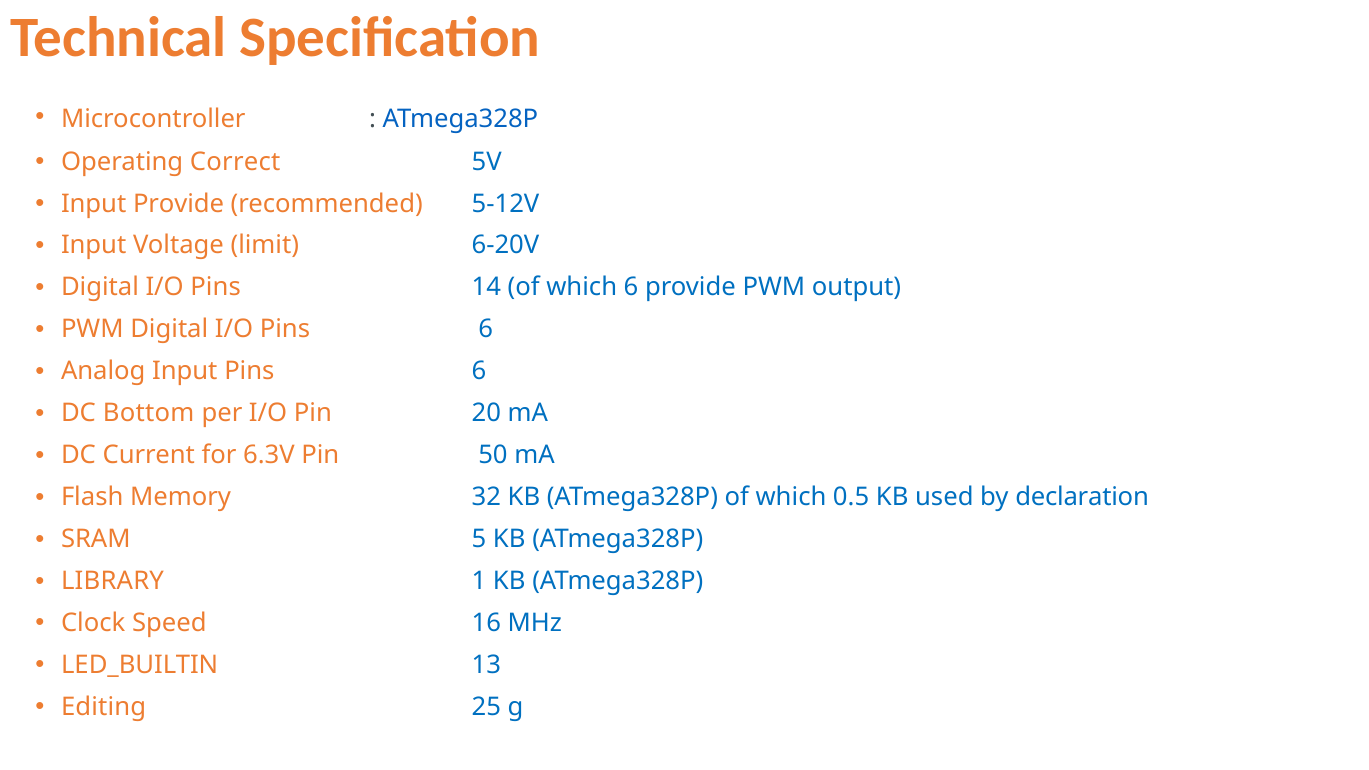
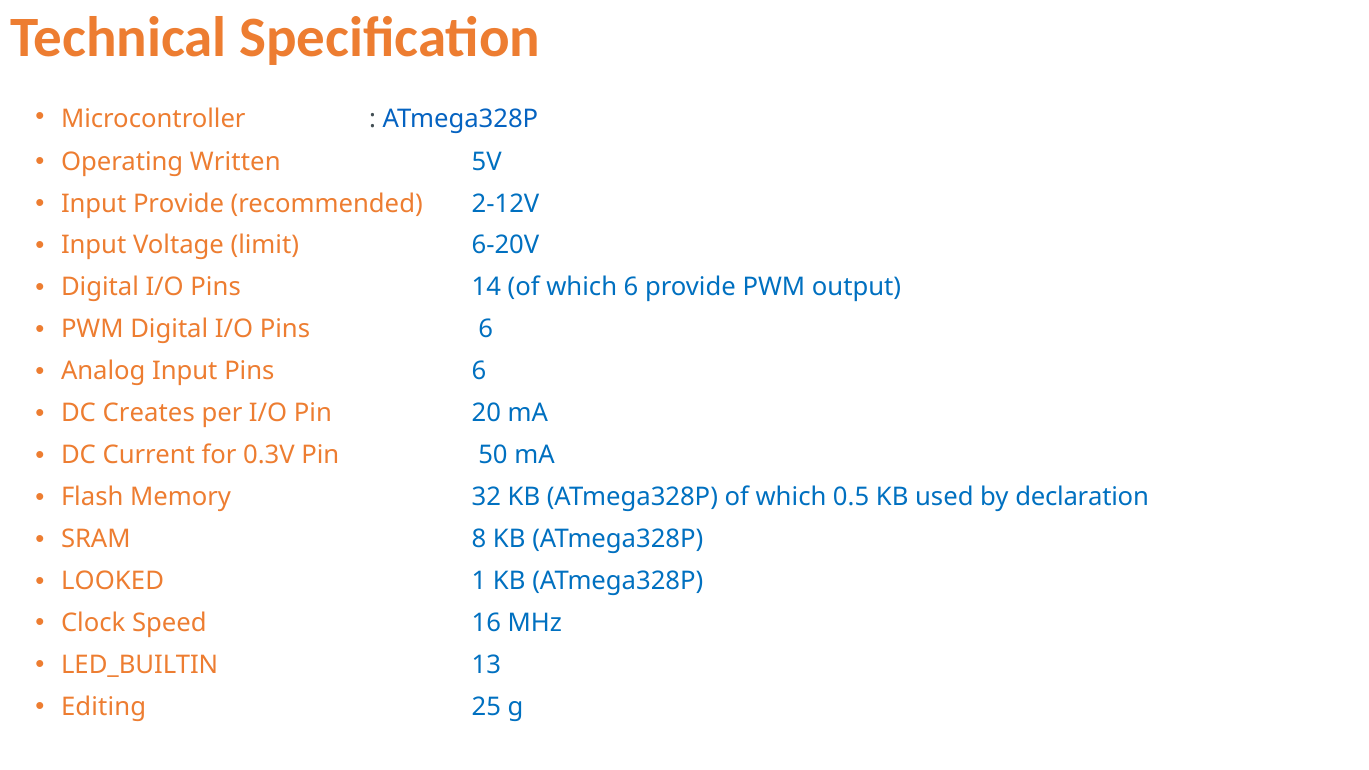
Correct: Correct -> Written (235, 162)
5-12V: 5-12V -> 2-12V (506, 204)
Bottom: Bottom -> Creates (149, 414)
6.3V: 6.3V -> 0.3V (269, 456)
5: 5 -> 8 (479, 540)
LIBRARY: LIBRARY -> LOOKED (113, 582)
